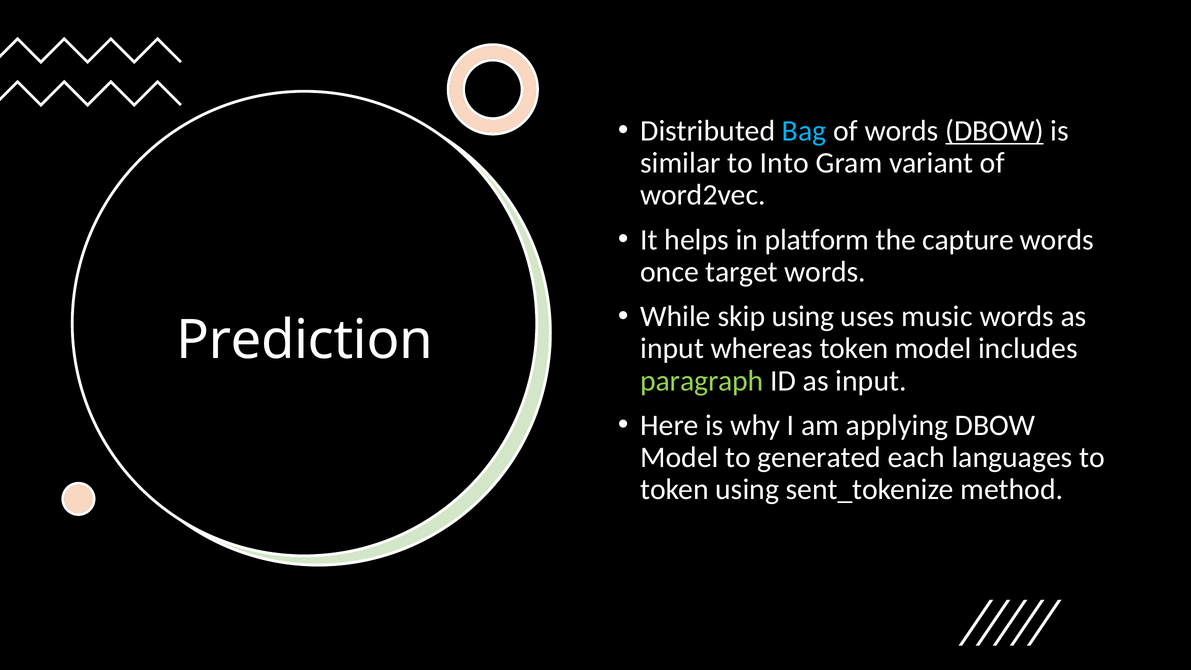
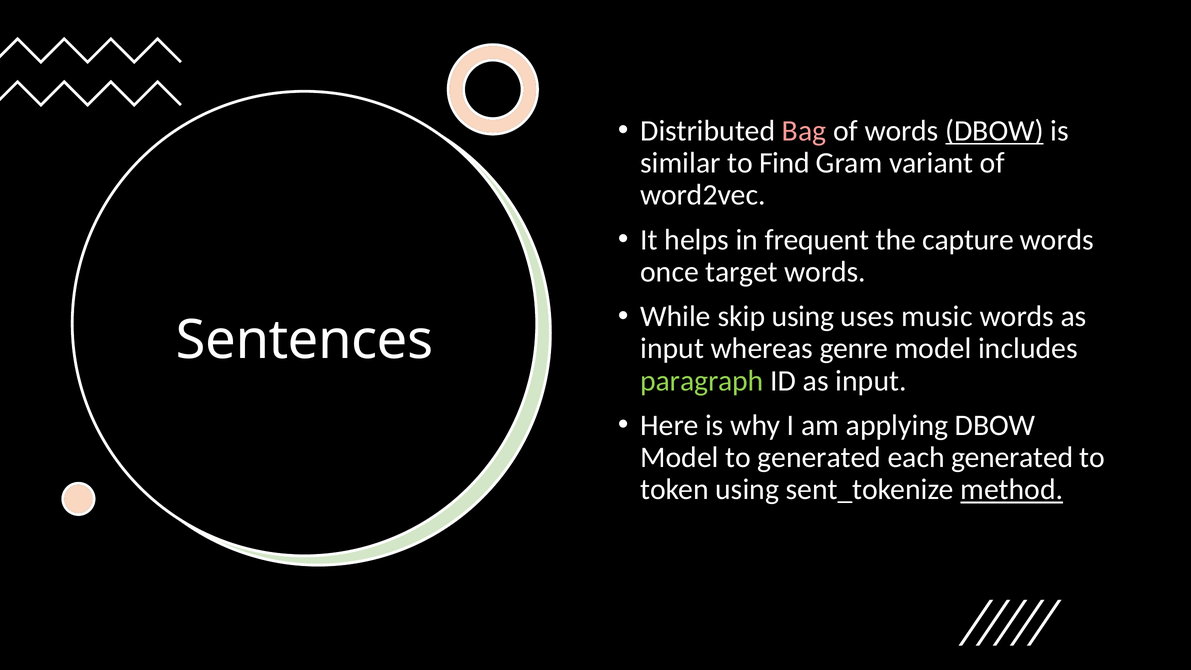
Bag colour: light blue -> pink (804, 131)
Into: Into -> Find (785, 163)
platform: platform -> frequent (817, 240)
Prediction: Prediction -> Sentences (305, 340)
whereas token: token -> genre (854, 349)
each languages: languages -> generated (1012, 457)
method underline: none -> present (1012, 490)
